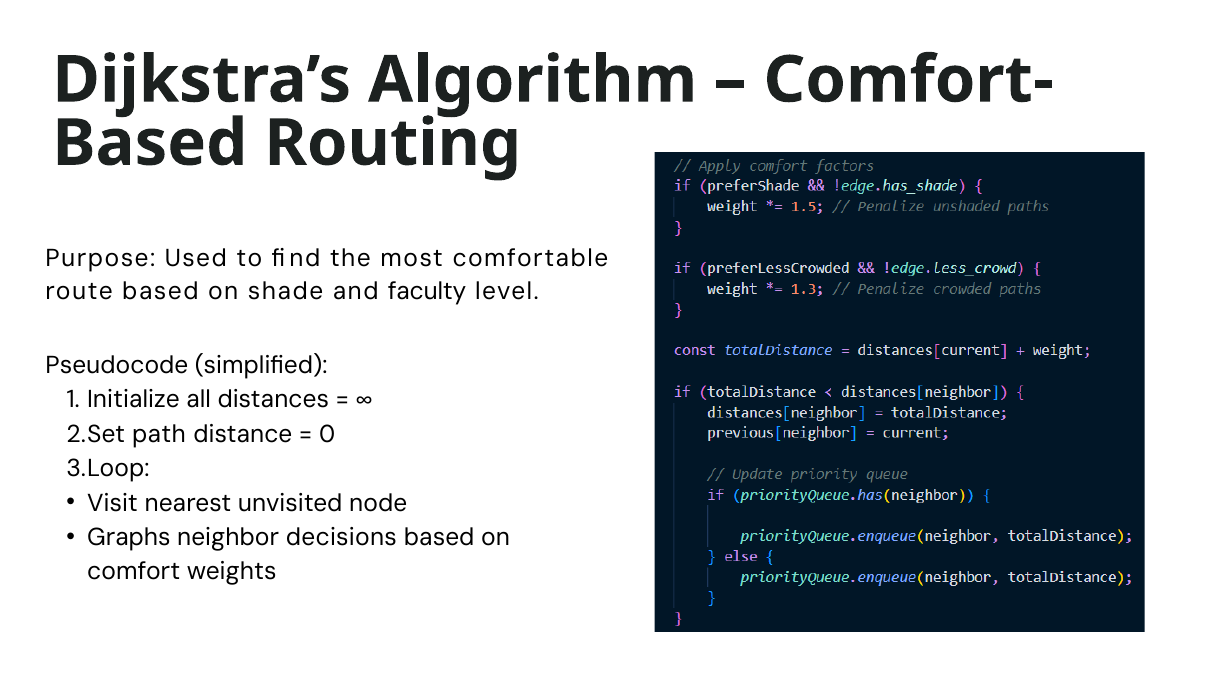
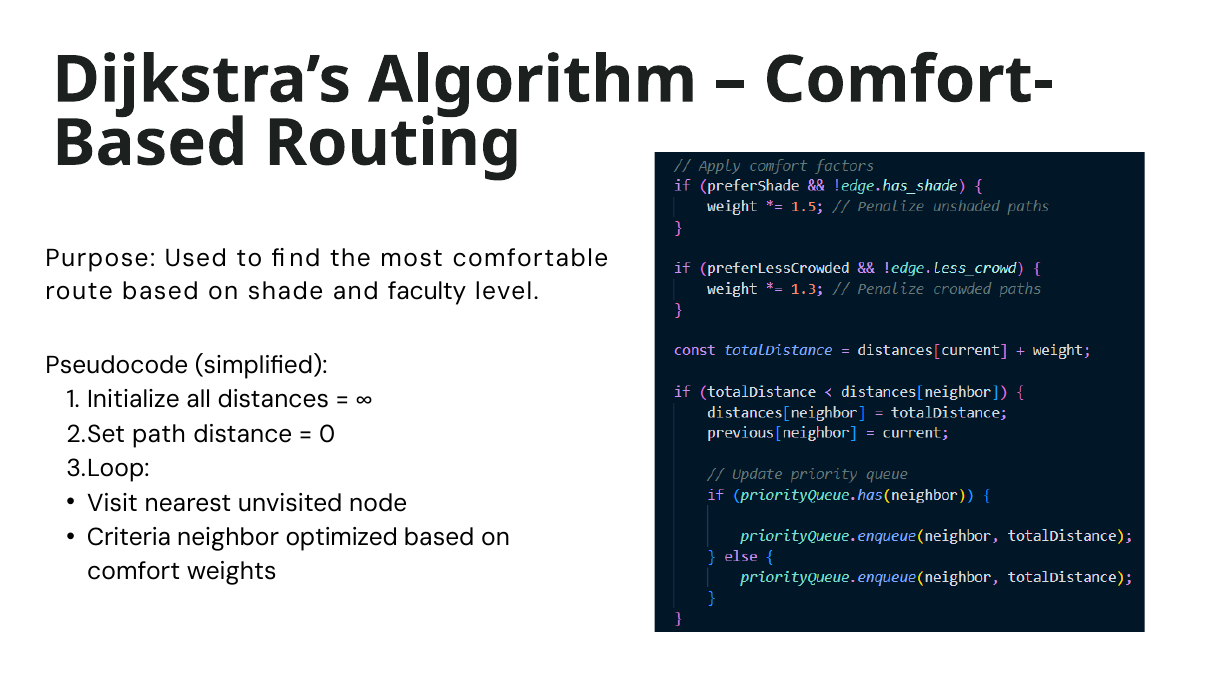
Graphs: Graphs -> Criteria (129, 538)
decisions: decisions -> optimized (342, 538)
